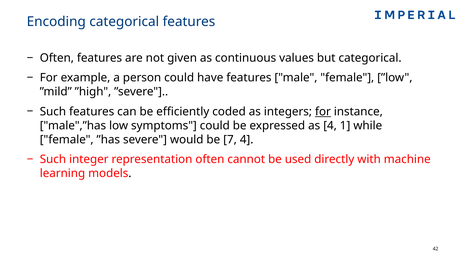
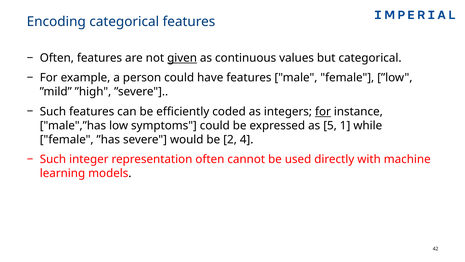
given underline: none -> present (182, 58)
as 4: 4 -> 5 (330, 125)
7: 7 -> 2 (230, 139)
